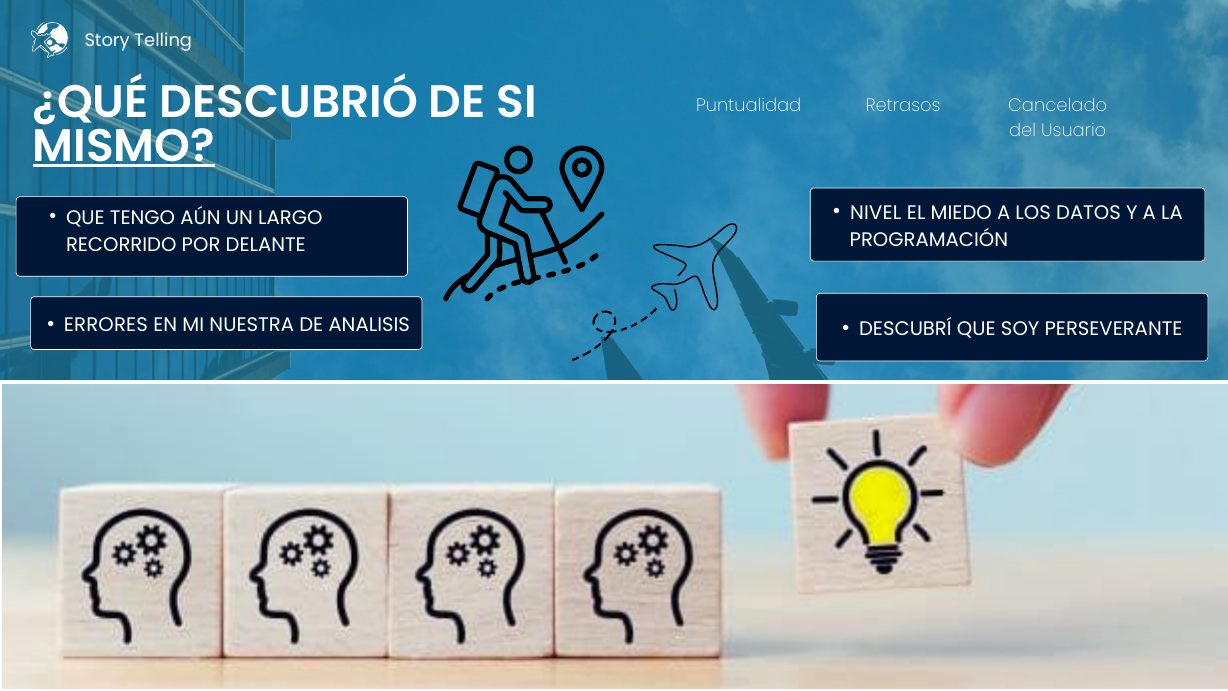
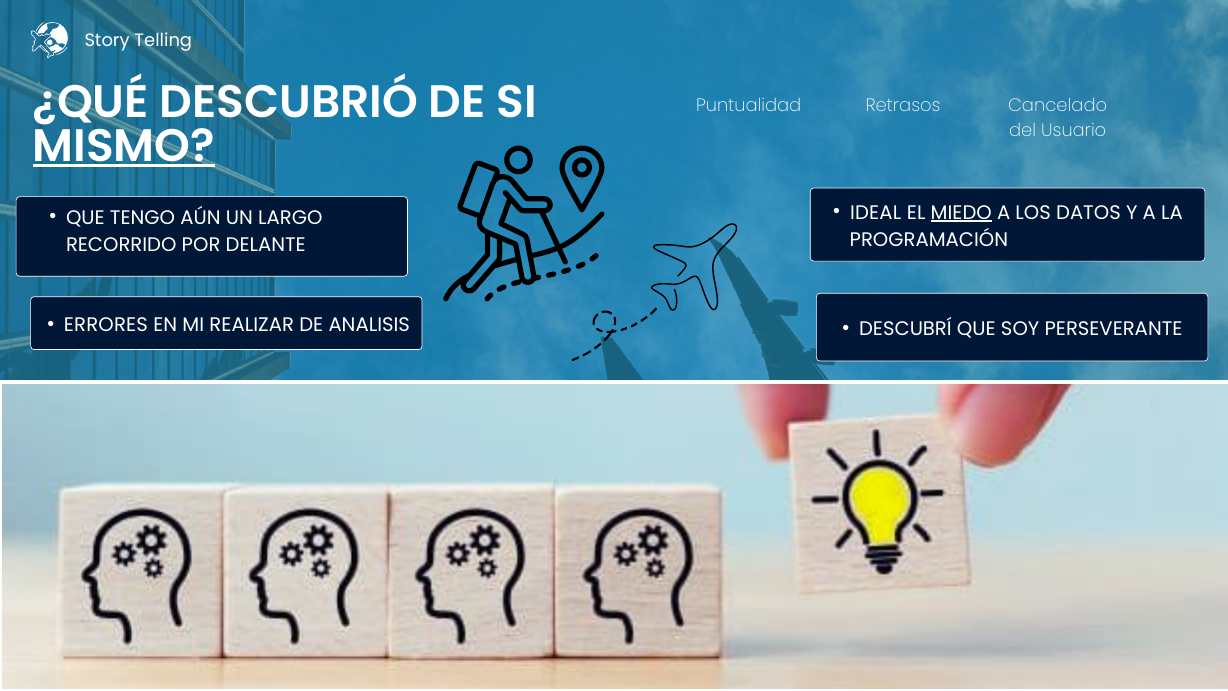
NIVEL: NIVEL -> IDEAL (876, 212)
MIEDO underline: none -> present (961, 212)
NUESTRA: NUESTRA -> REALIZAR (252, 325)
